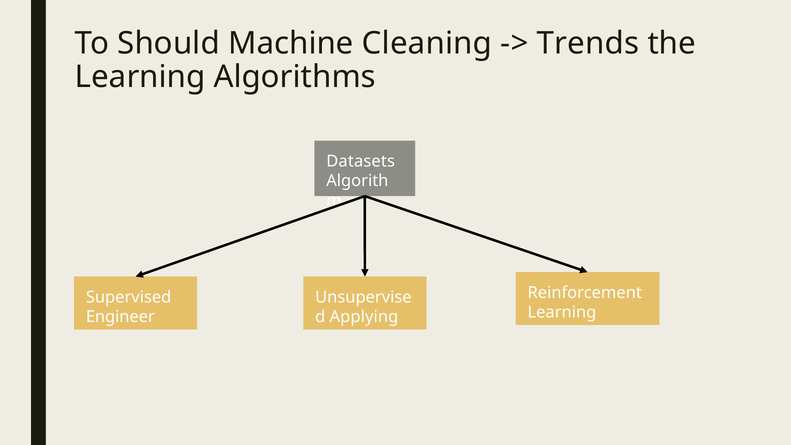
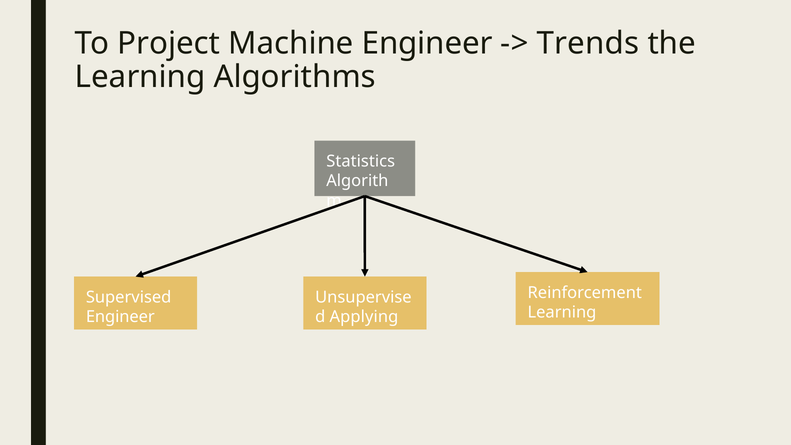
Should: Should -> Project (169, 44)
Machine Cleaning: Cleaning -> Engineer (427, 44)
Datasets: Datasets -> Statistics (361, 161)
